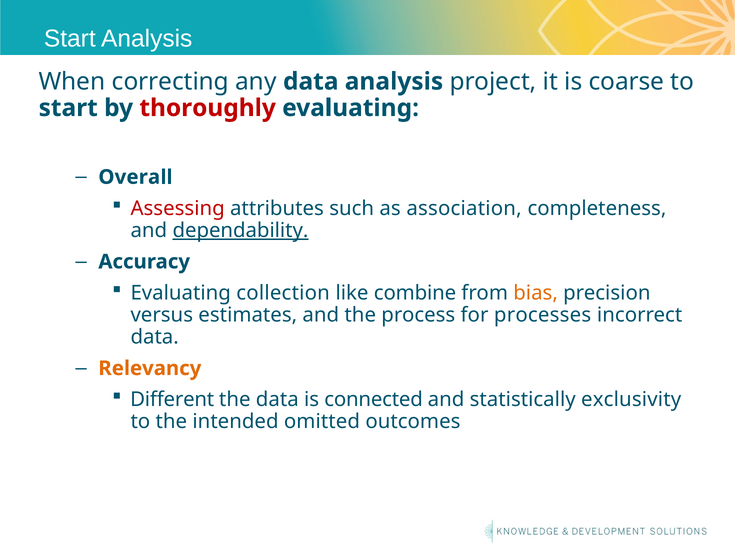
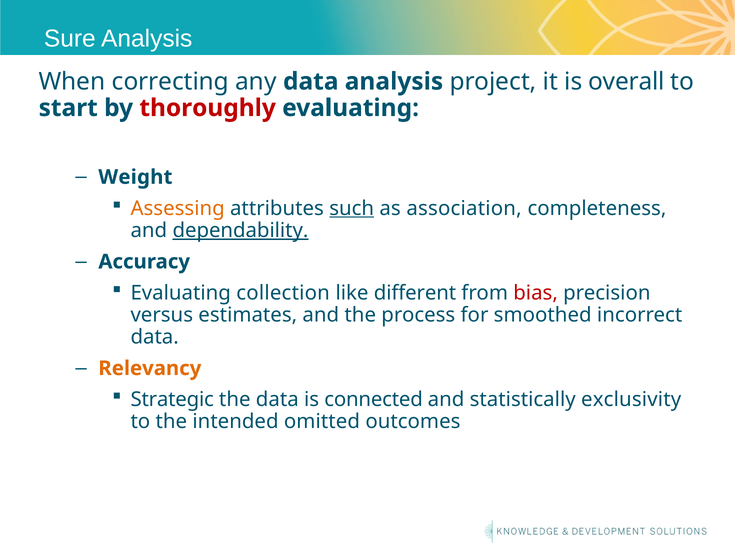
Start: Start -> Sure (70, 39)
coarse: coarse -> overall (626, 82)
Overall: Overall -> Weight (135, 177)
Assessing colour: red -> orange (178, 208)
such underline: none -> present (352, 208)
combine: combine -> different (415, 293)
bias colour: orange -> red (536, 293)
processes: processes -> smoothed (543, 315)
Different: Different -> Strategic (172, 400)
